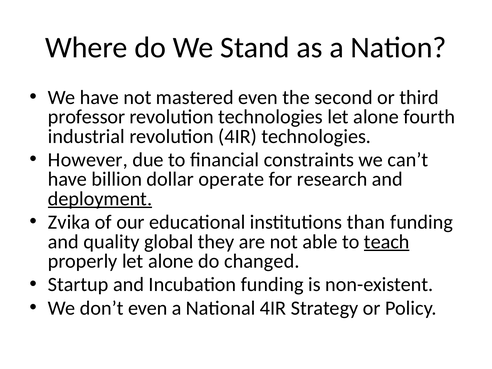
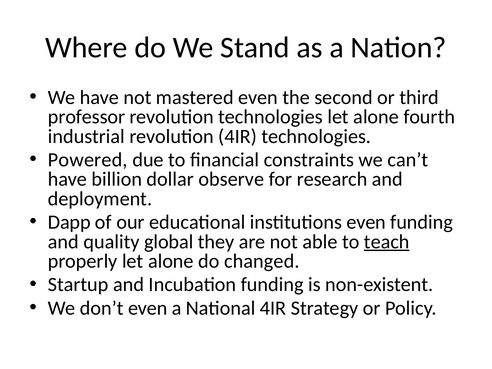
However: However -> Powered (88, 160)
operate: operate -> observe (231, 179)
deployment underline: present -> none (100, 199)
Zvika: Zvika -> Dapp (69, 222)
institutions than: than -> even (366, 222)
